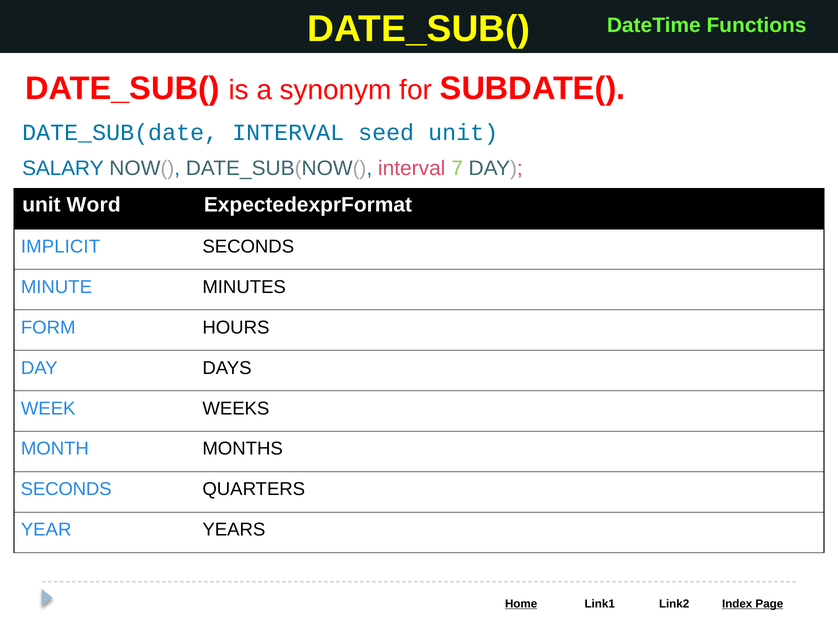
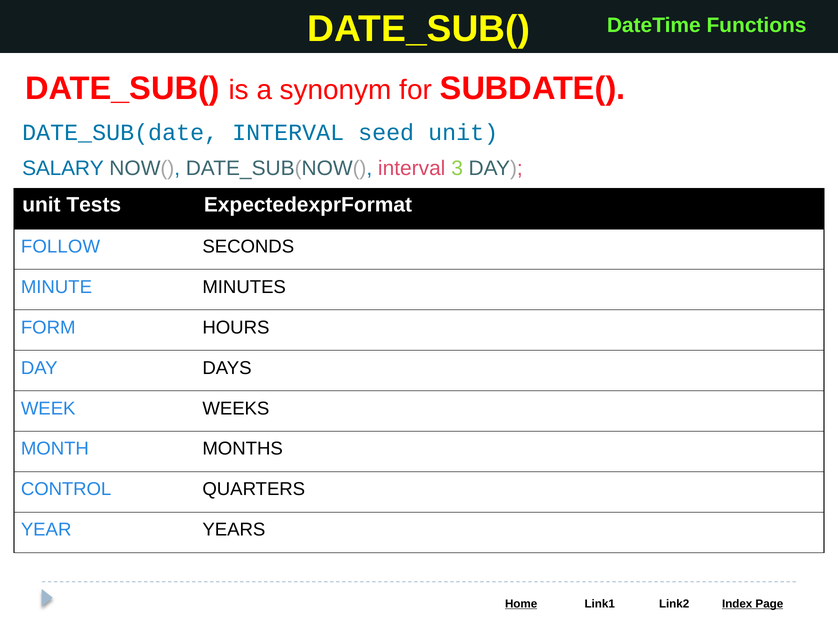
7: 7 -> 3 (457, 169)
Word: Word -> Tests (94, 205)
IMPLICIT: IMPLICIT -> FOLLOW (60, 247)
SECONDS: SECONDS -> CONTROL (66, 490)
